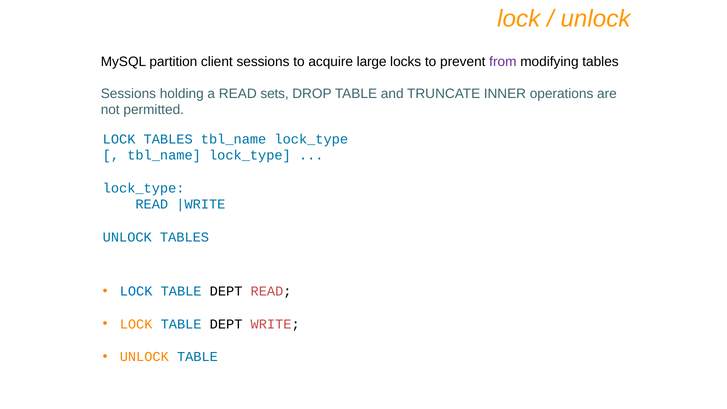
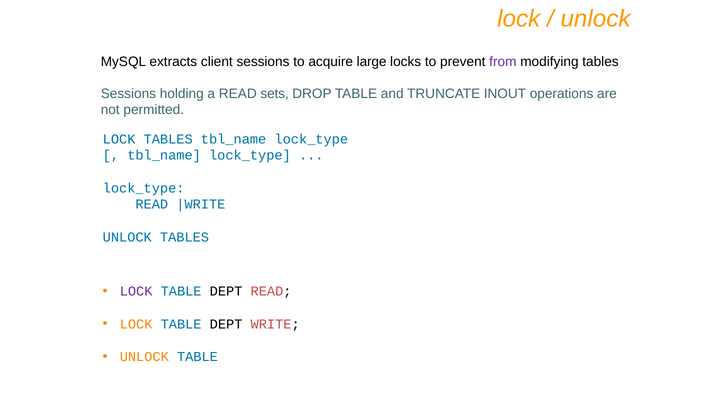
partition: partition -> extracts (173, 62)
INNER: INNER -> INOUT (505, 94)
LOCK colour: blue -> purple (136, 291)
